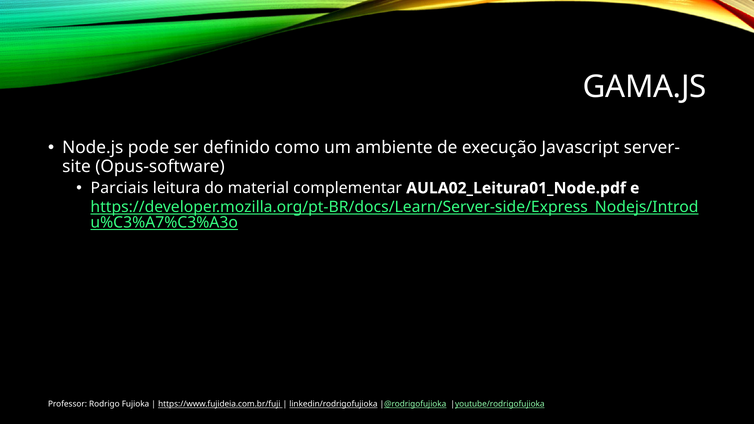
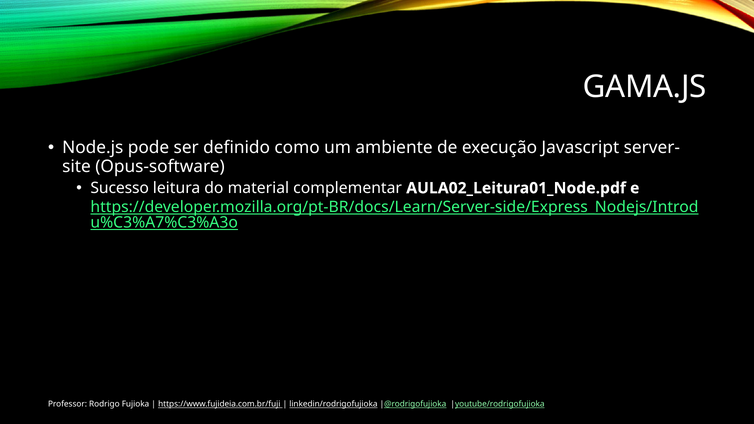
Parciais: Parciais -> Sucesso (120, 188)
